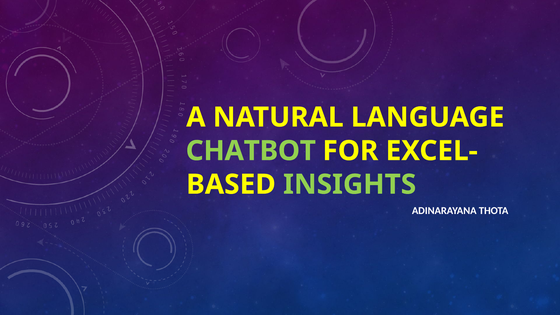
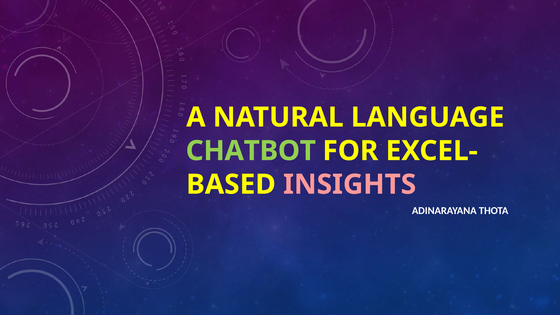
INSIGHTS colour: light green -> pink (350, 184)
